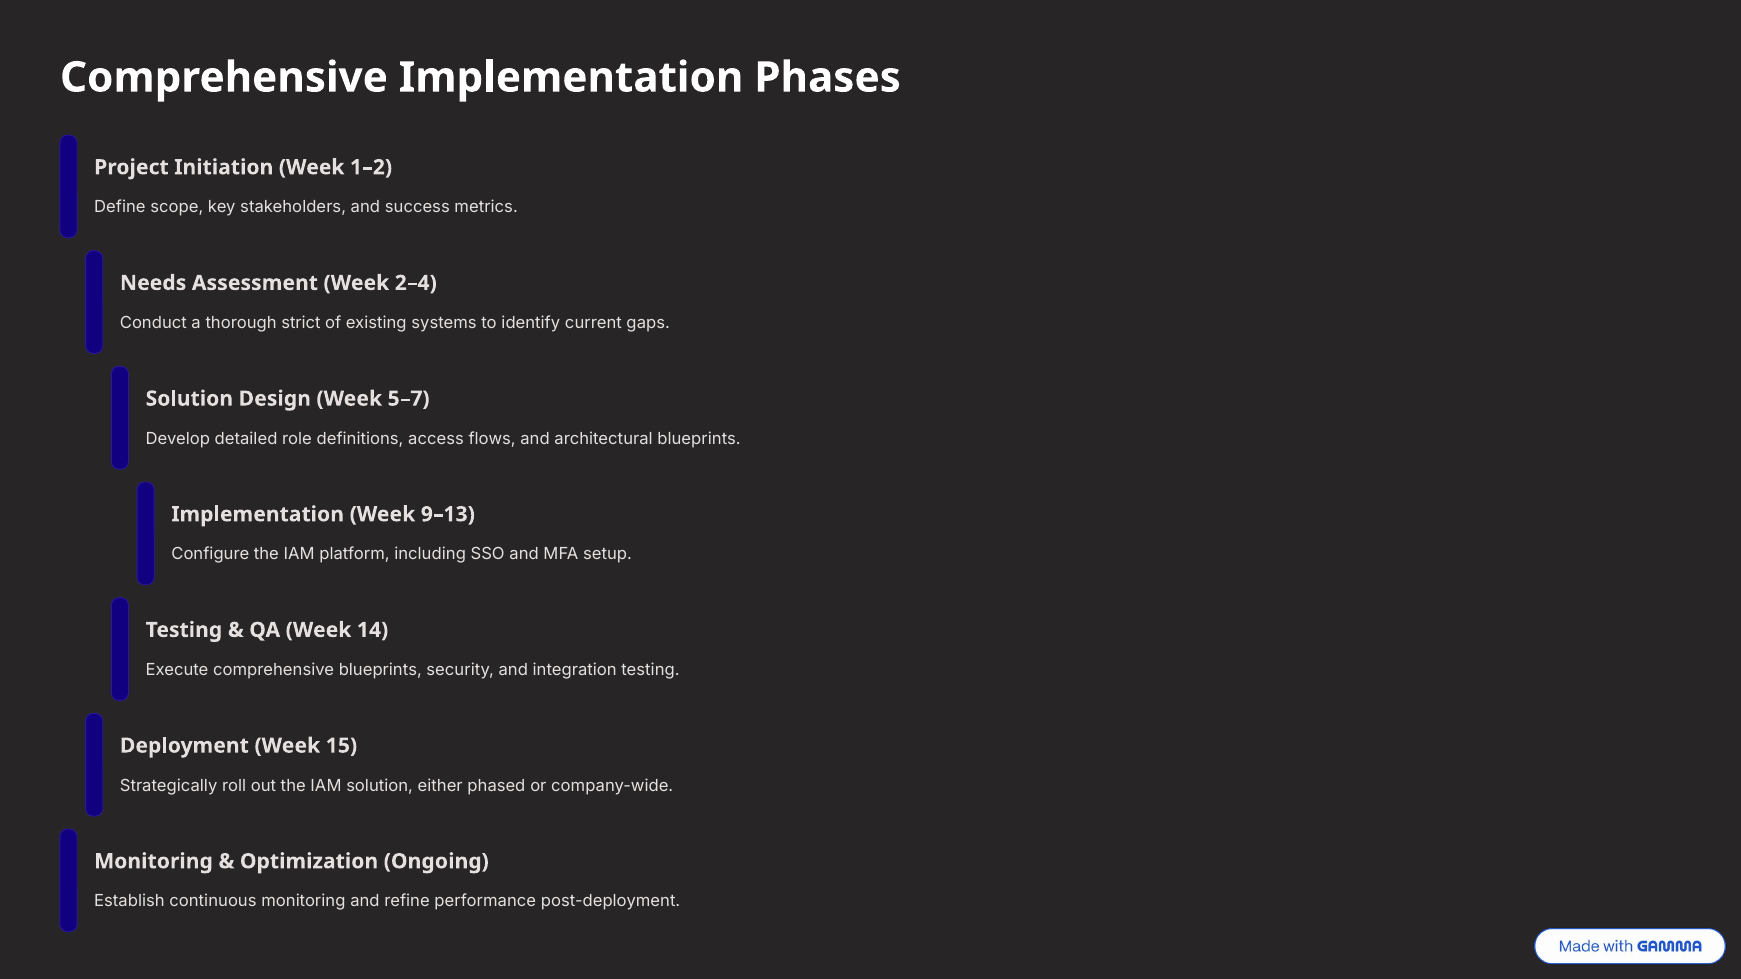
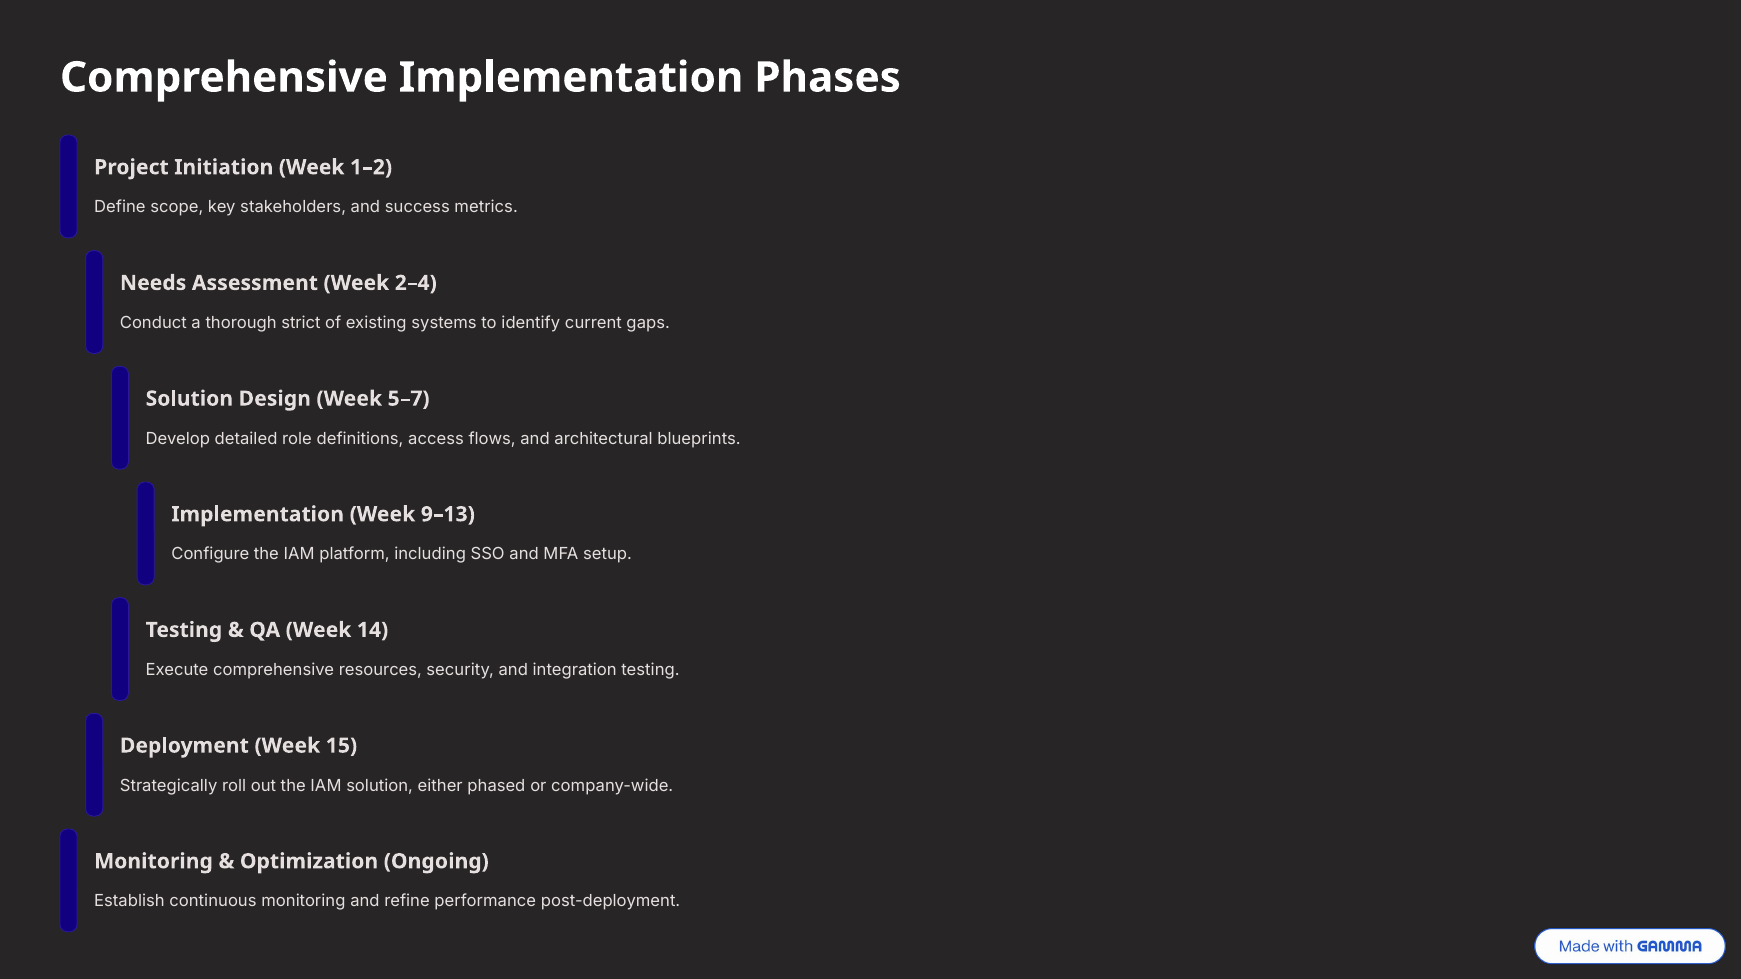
comprehensive blueprints: blueprints -> resources (380, 670)
